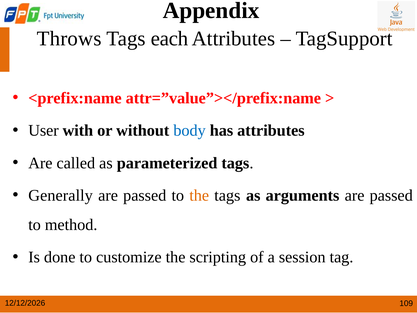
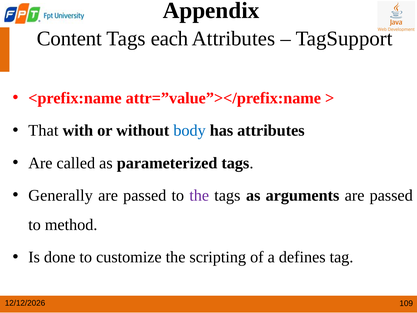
Throws: Throws -> Content (69, 39)
User: User -> That (43, 130)
the colour: orange -> purple (199, 195)
session: session -> defines (302, 257)
